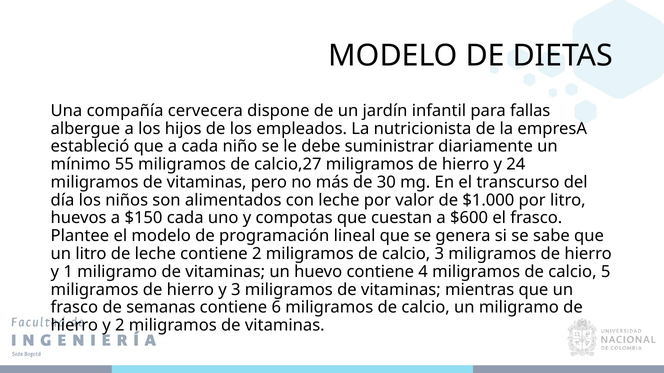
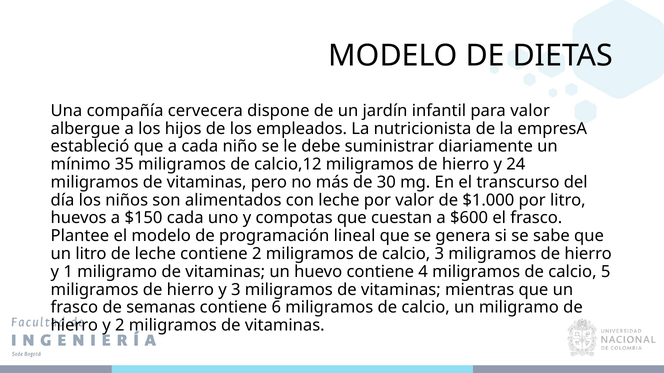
para fallas: fallas -> valor (530, 111)
55: 55 -> 35 (124, 165)
calcio,27: calcio,27 -> calcio,12 (288, 165)
